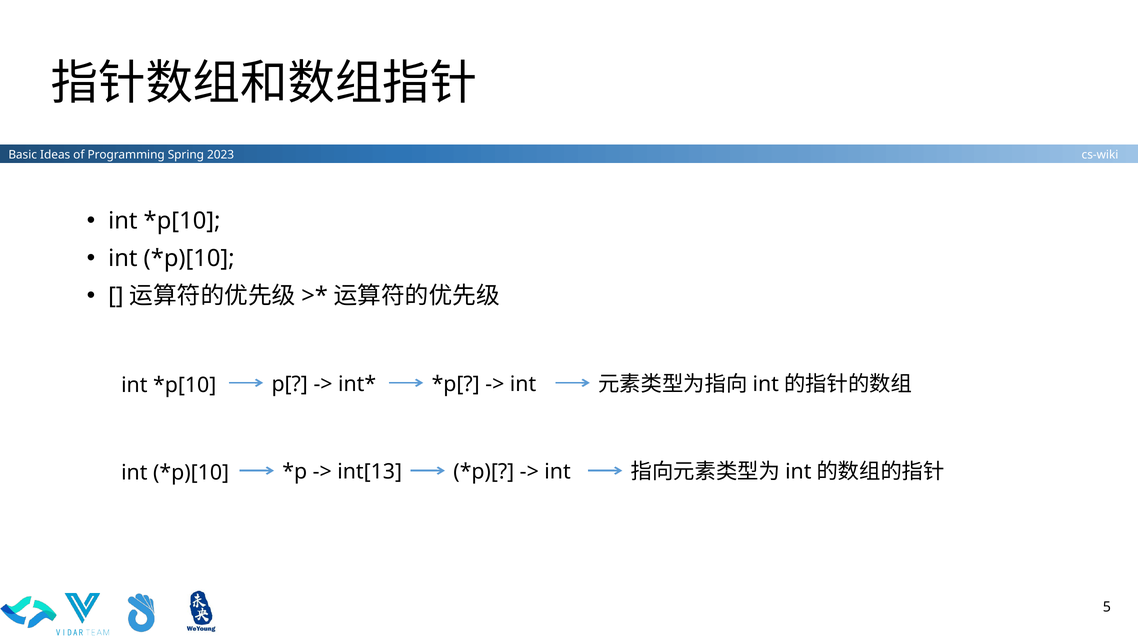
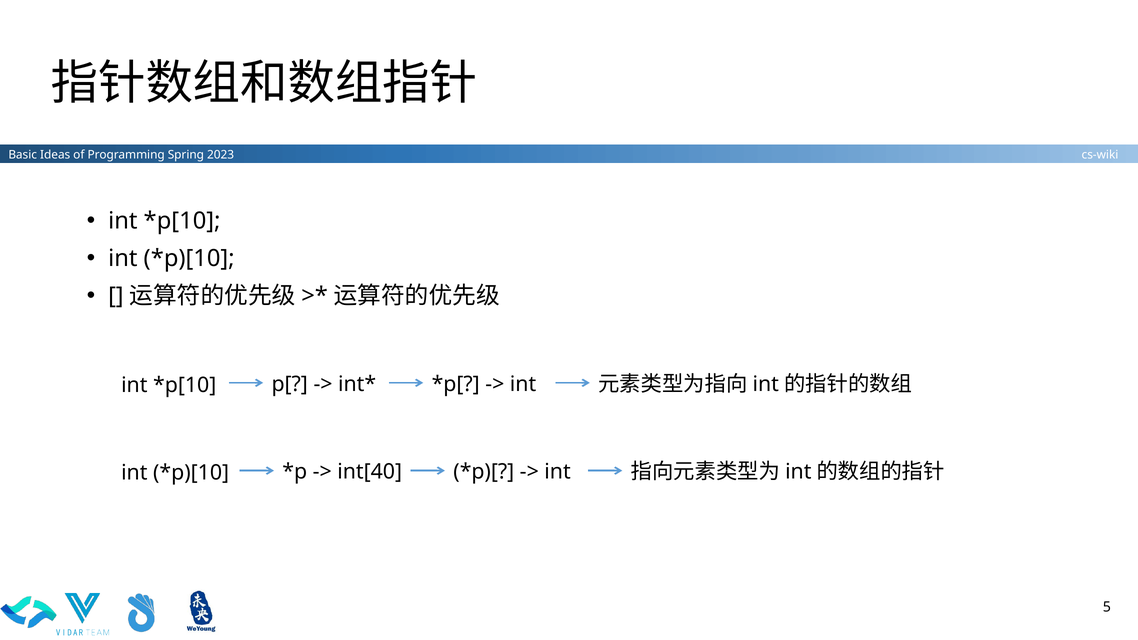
int[13: int[13 -> int[40 (370, 472)
